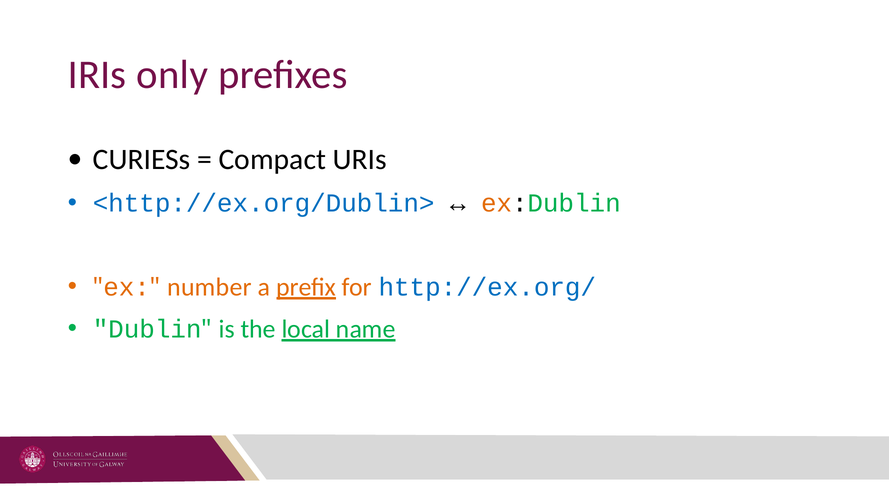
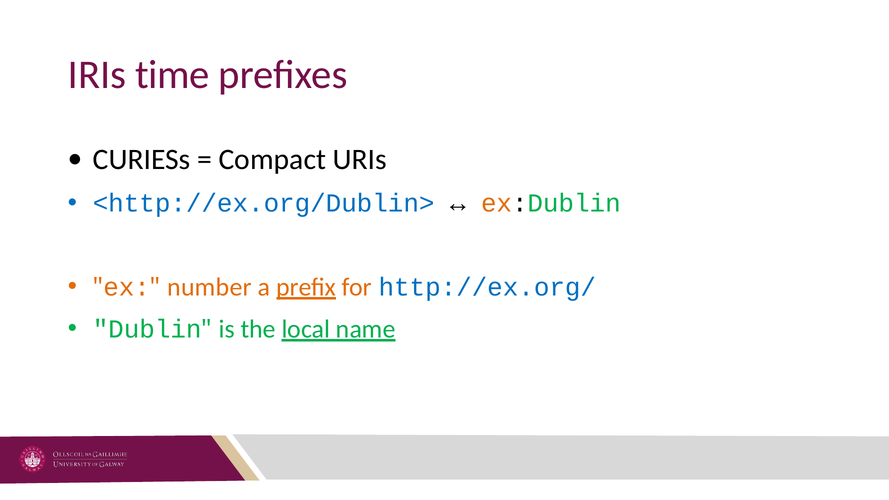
only: only -> time (172, 75)
